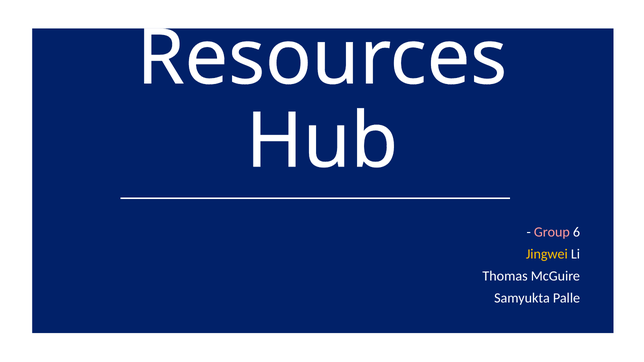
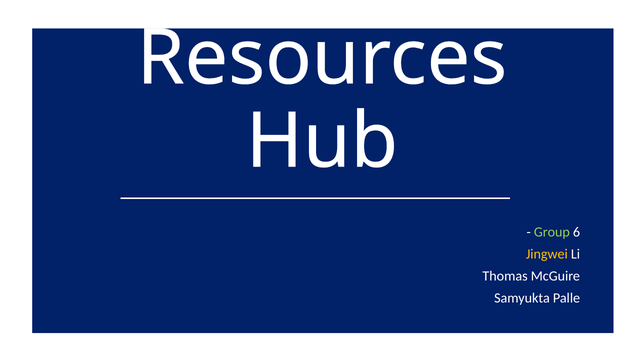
Group colour: pink -> light green (552, 232)
